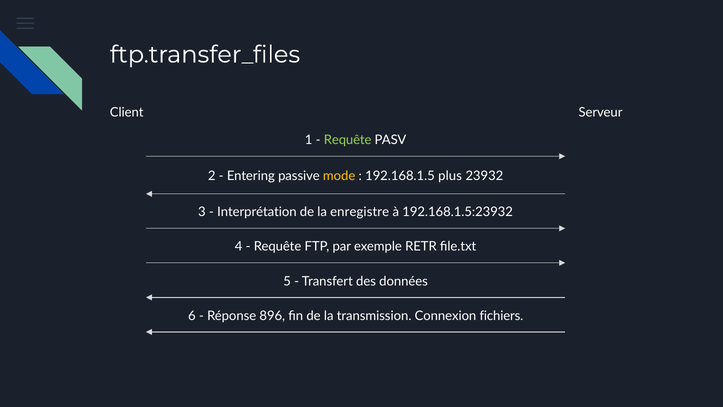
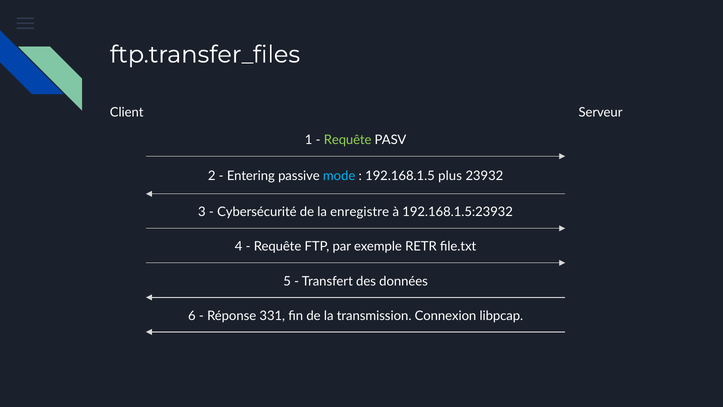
mode colour: yellow -> light blue (339, 176)
Interprétation: Interprétation -> Cybersécurité (257, 212)
896: 896 -> 331 (272, 316)
fichiers: fichiers -> libpcap (501, 316)
